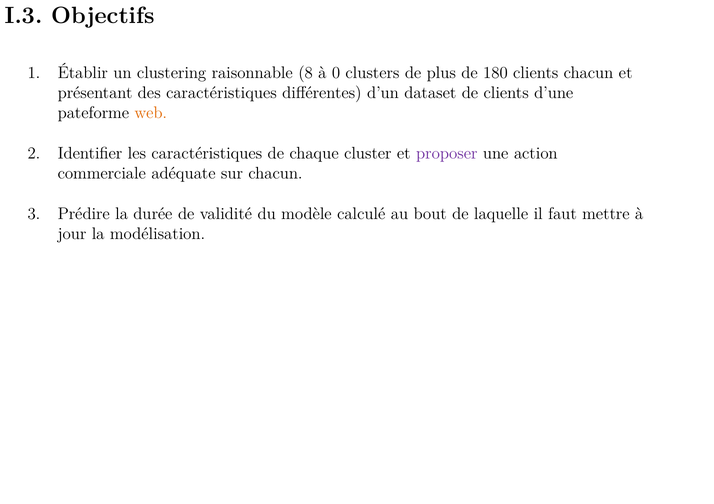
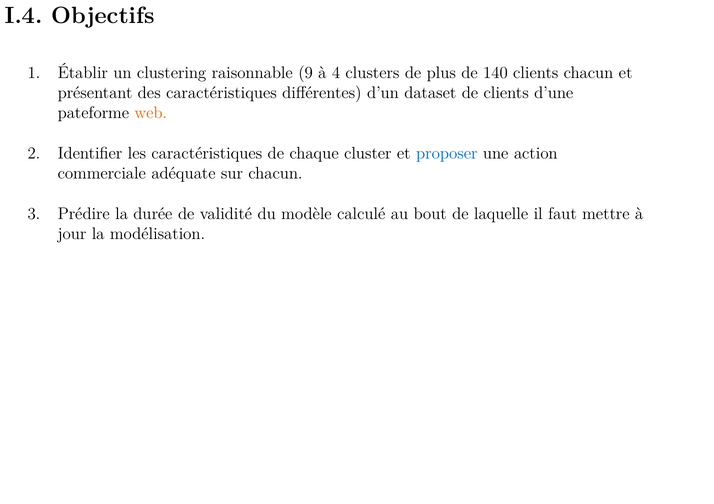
I.3: I.3 -> I.4 (24, 16)
8: 8 -> 9 (306, 73)
0: 0 -> 4 (336, 73)
180: 180 -> 140 (495, 73)
proposer colour: purple -> blue (447, 153)
